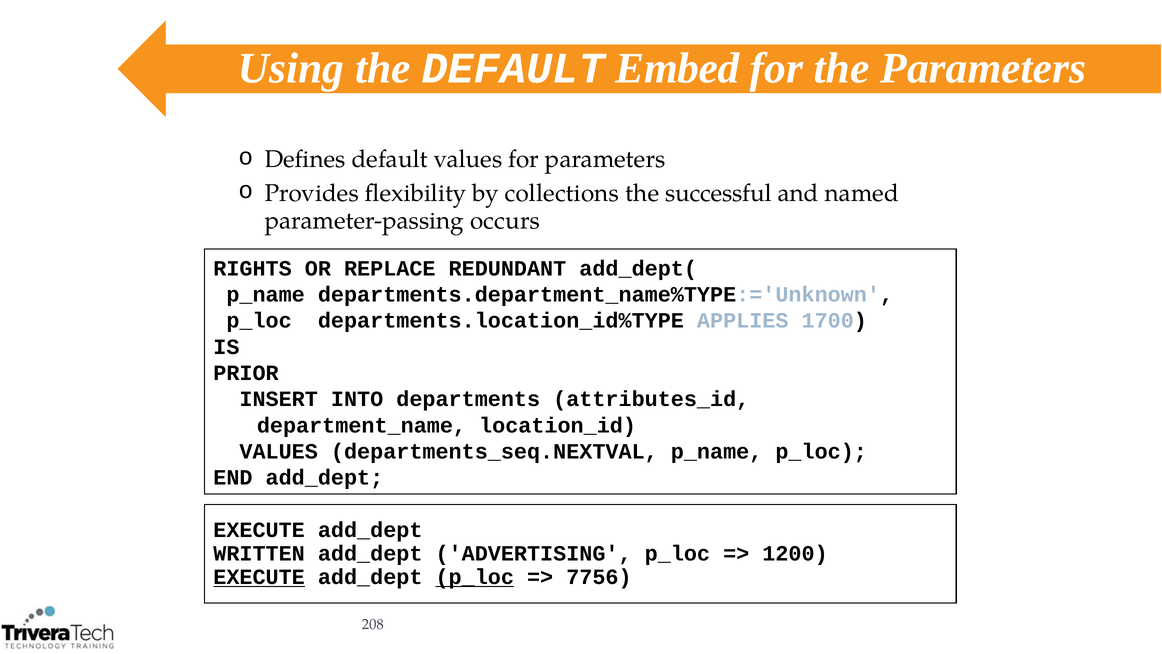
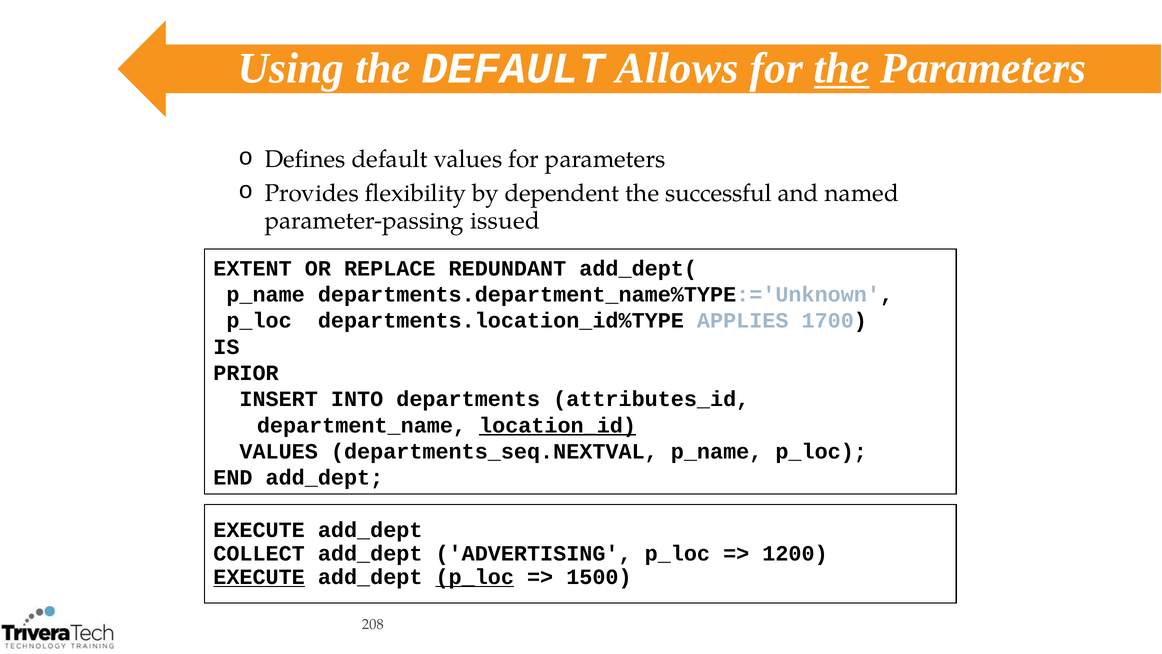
Embed: Embed -> Allows (677, 68)
the underline: none -> present (842, 68)
collections: collections -> dependent (562, 193)
occurs: occurs -> issued (505, 221)
RIGHTS: RIGHTS -> EXTENT (253, 268)
location_id underline: none -> present (558, 425)
WRITTEN: WRITTEN -> COLLECT (259, 553)
7756: 7756 -> 1500 (599, 577)
